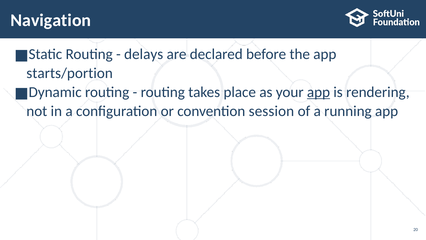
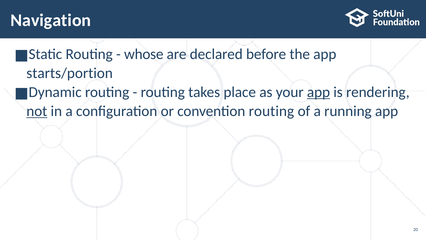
delays: delays -> whose (144, 54)
not underline: none -> present (37, 111)
convention session: session -> routing (271, 111)
